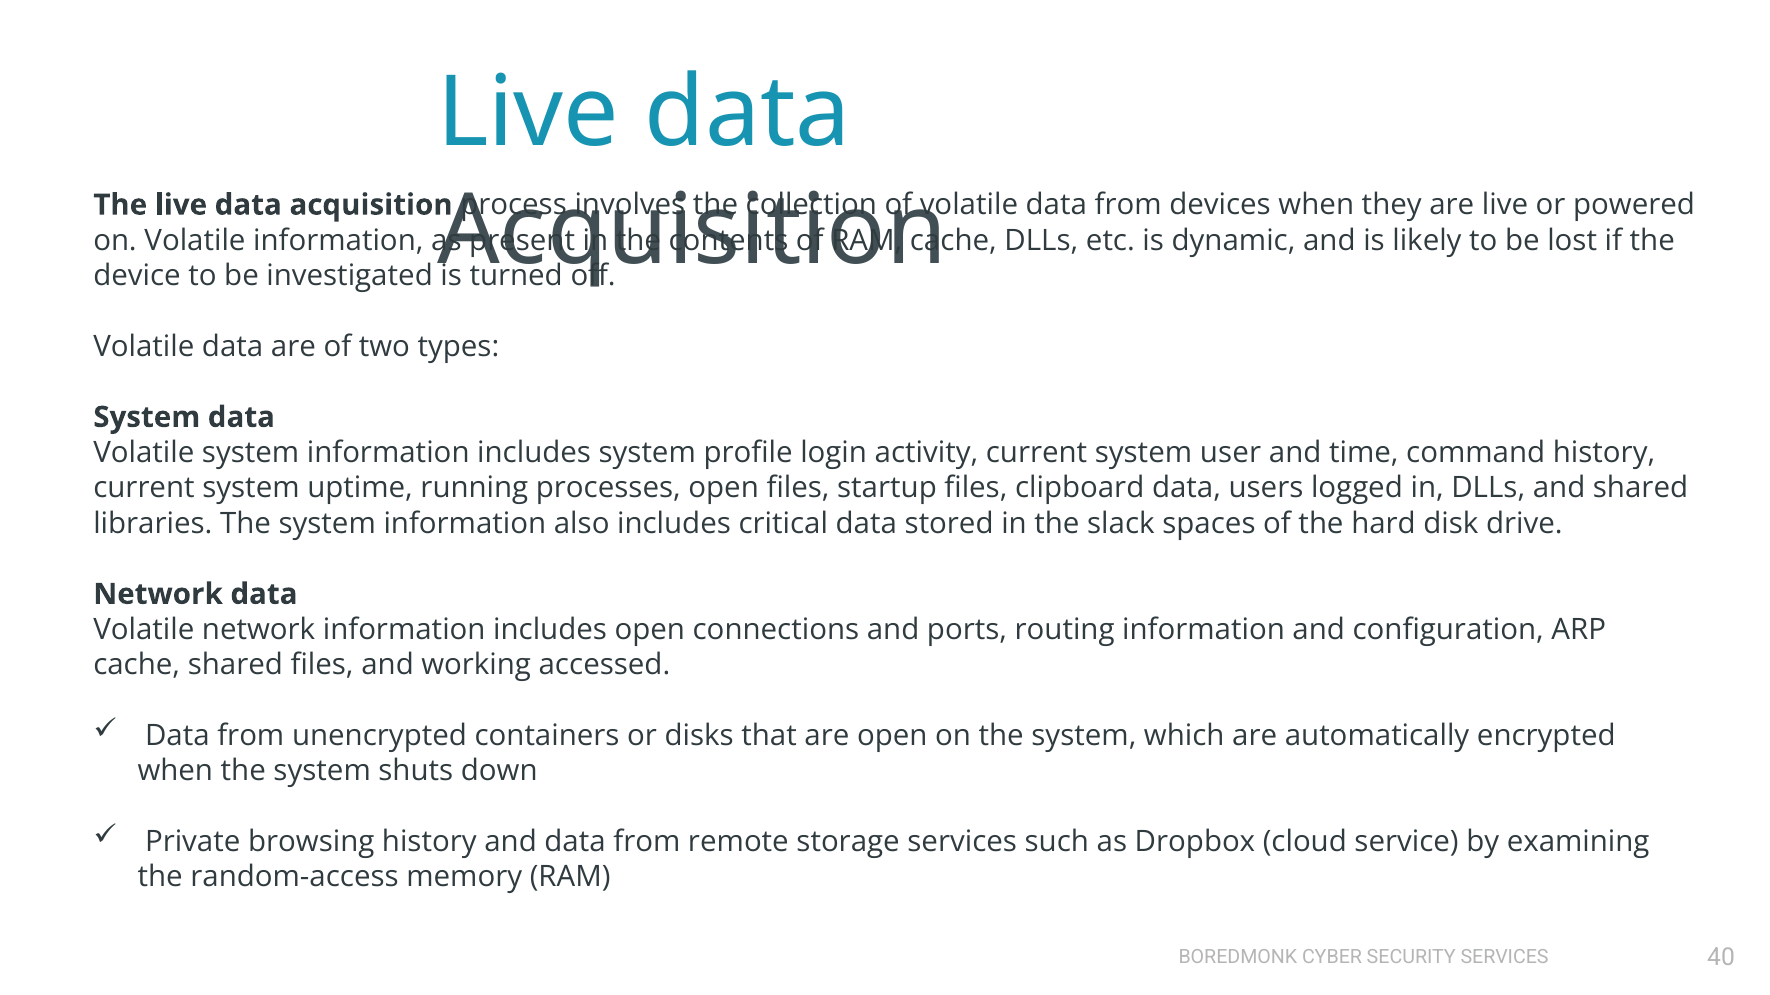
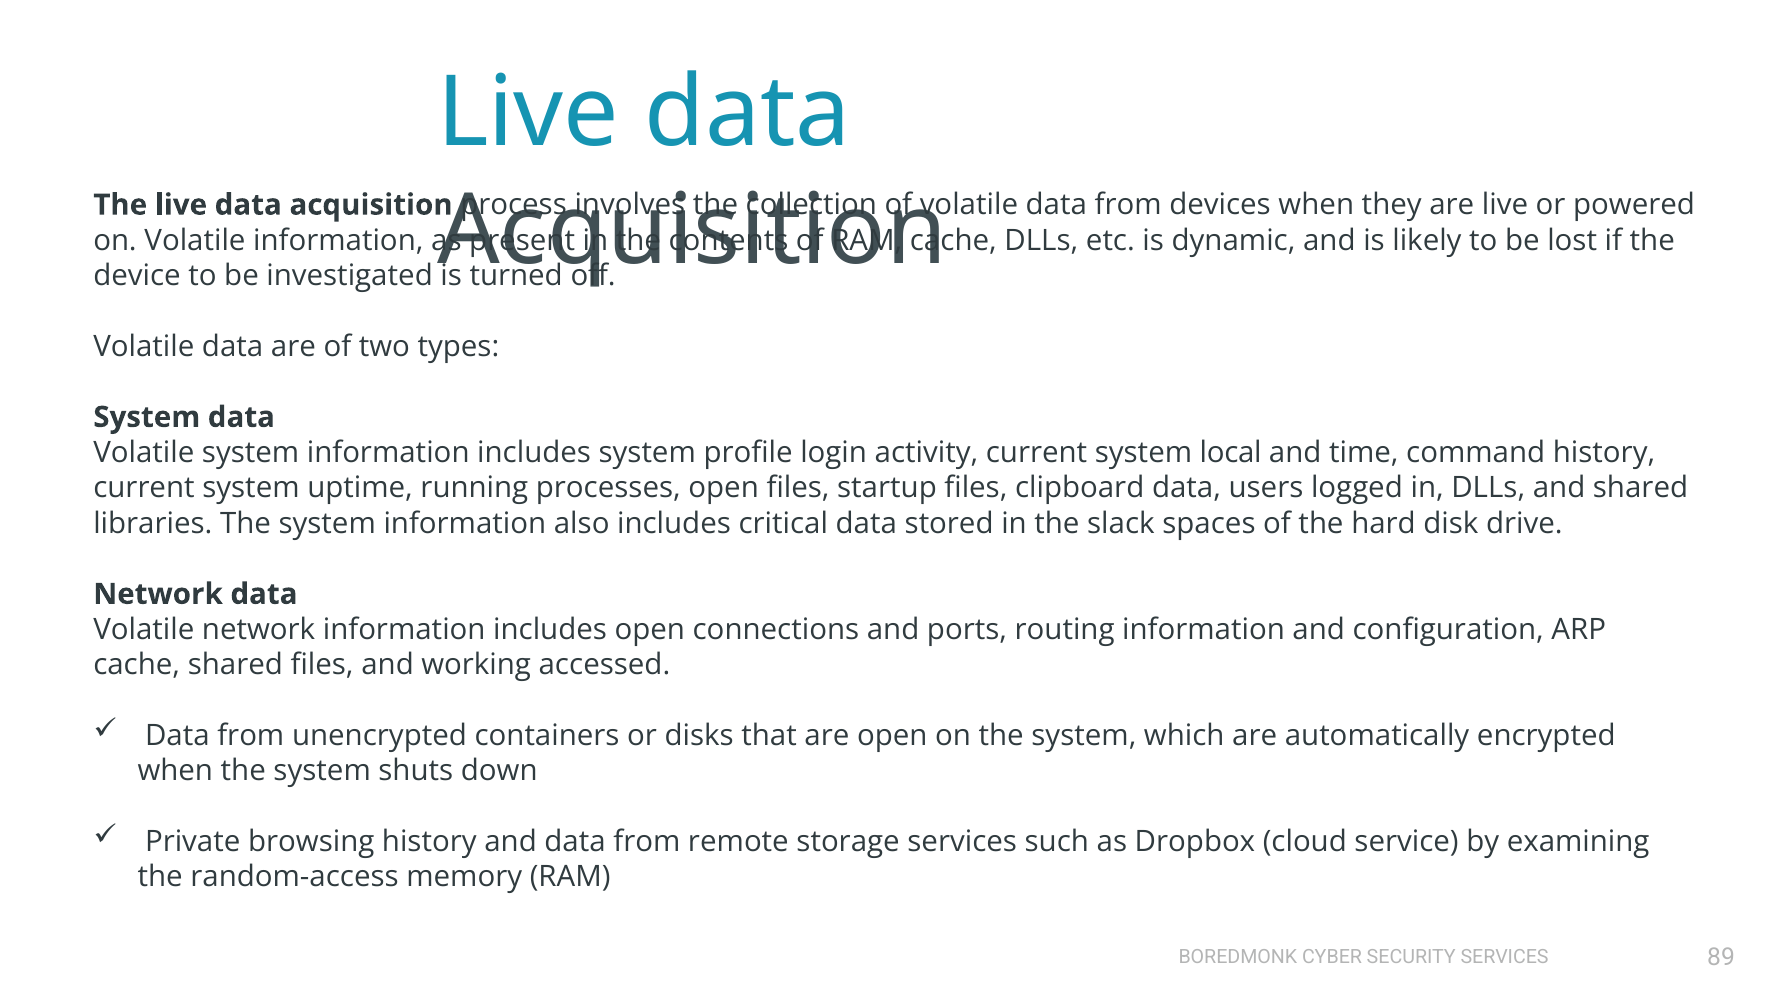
user: user -> local (1231, 453)
40: 40 -> 89 (1721, 958)
